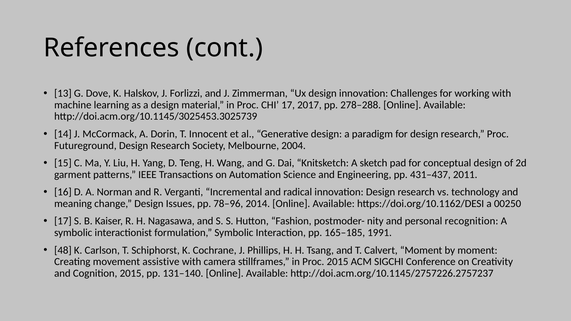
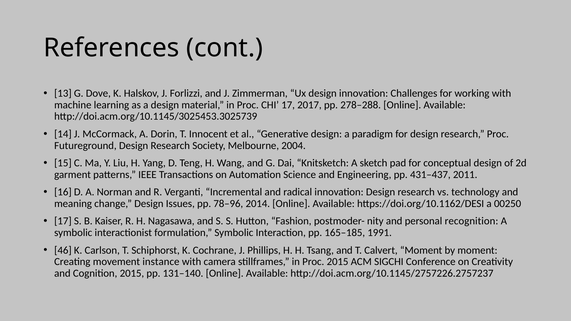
48: 48 -> 46 (63, 250)
assistive: assistive -> instance (161, 262)
